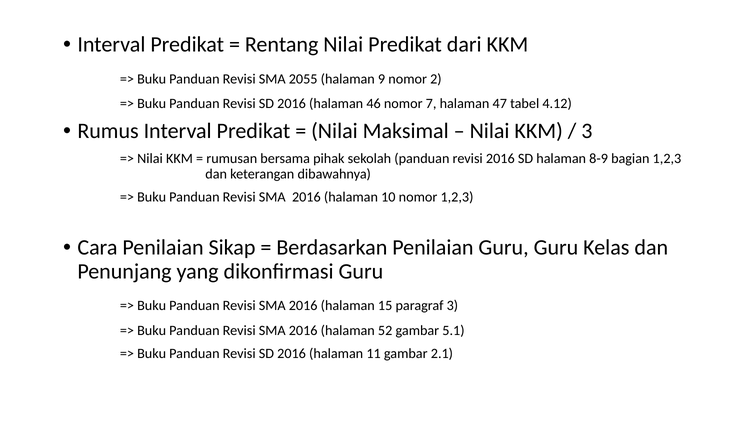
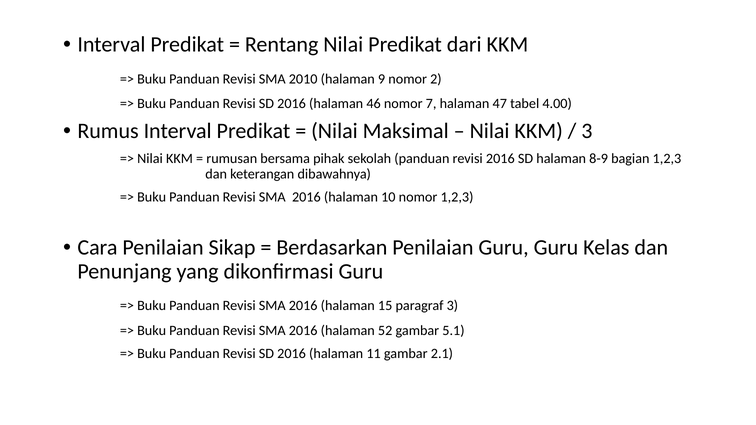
2055: 2055 -> 2010 (303, 79)
4.12: 4.12 -> 4.00 (557, 104)
